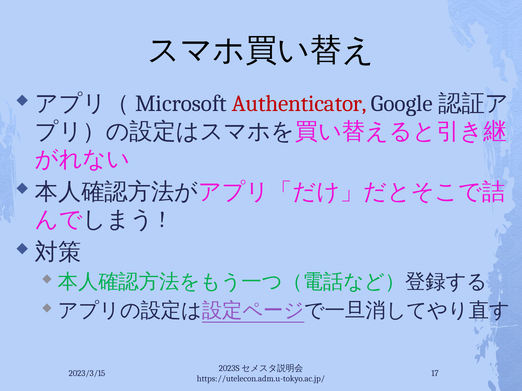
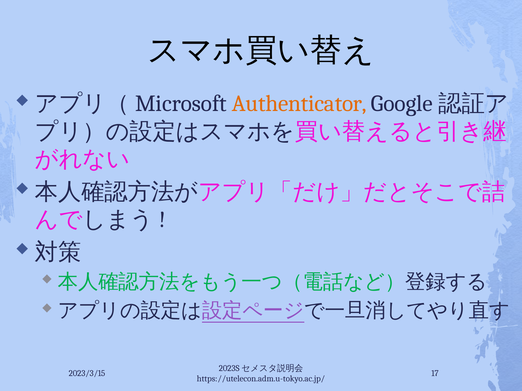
Authenticator colour: red -> orange (299, 104)
